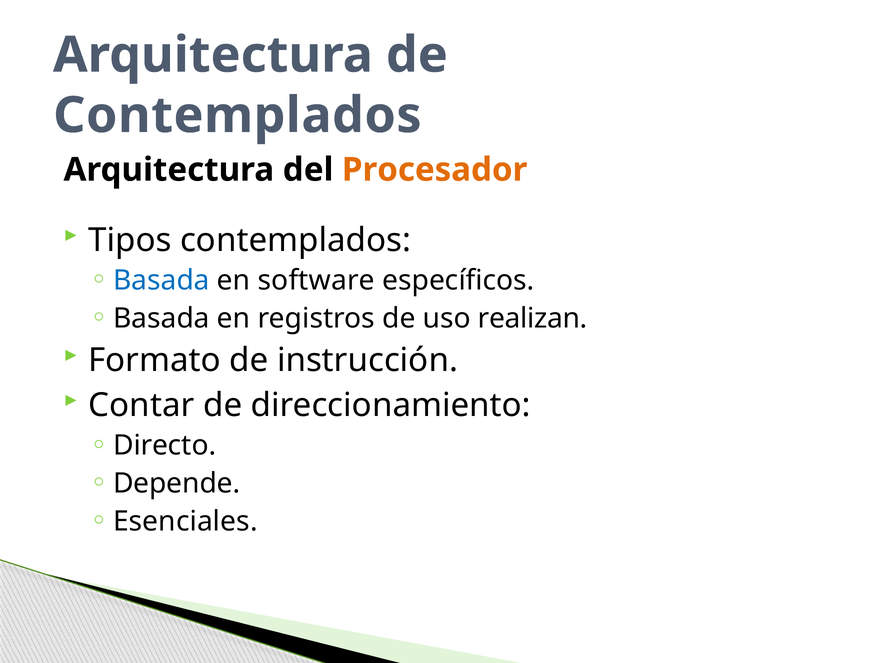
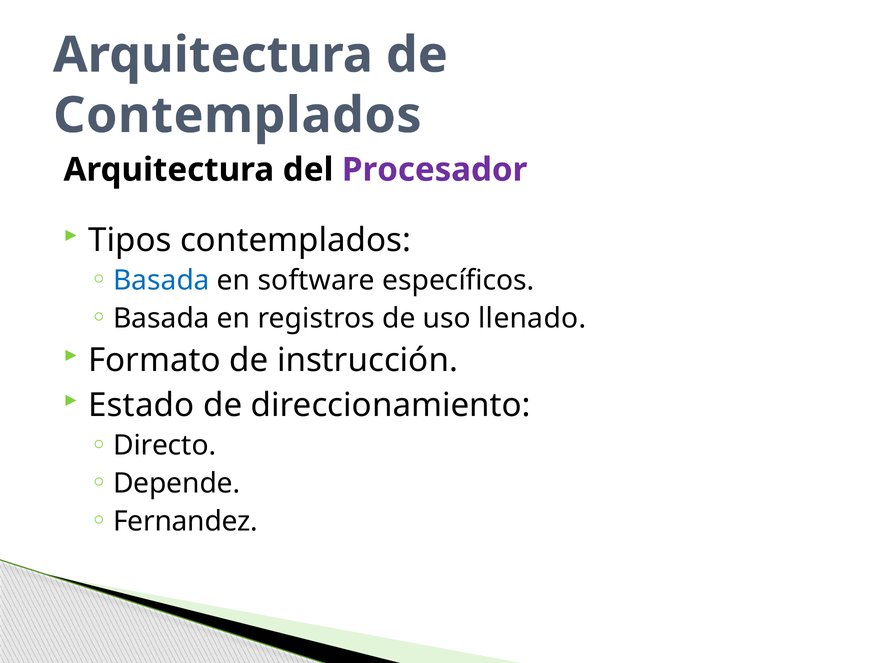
Procesador colour: orange -> purple (435, 170)
realizan: realizan -> llenado (532, 318)
Contar: Contar -> Estado (141, 405)
Esenciales: Esenciales -> Fernandez (185, 521)
